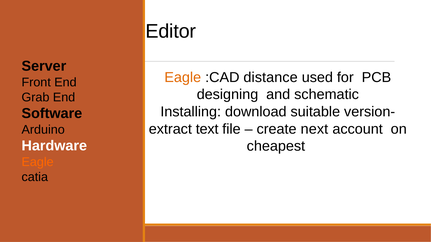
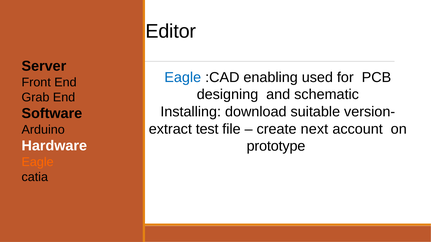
Eagle colour: orange -> blue (183, 77)
distance: distance -> enabling (271, 77)
text: text -> test (207, 129)
cheapest: cheapest -> prototype (276, 146)
